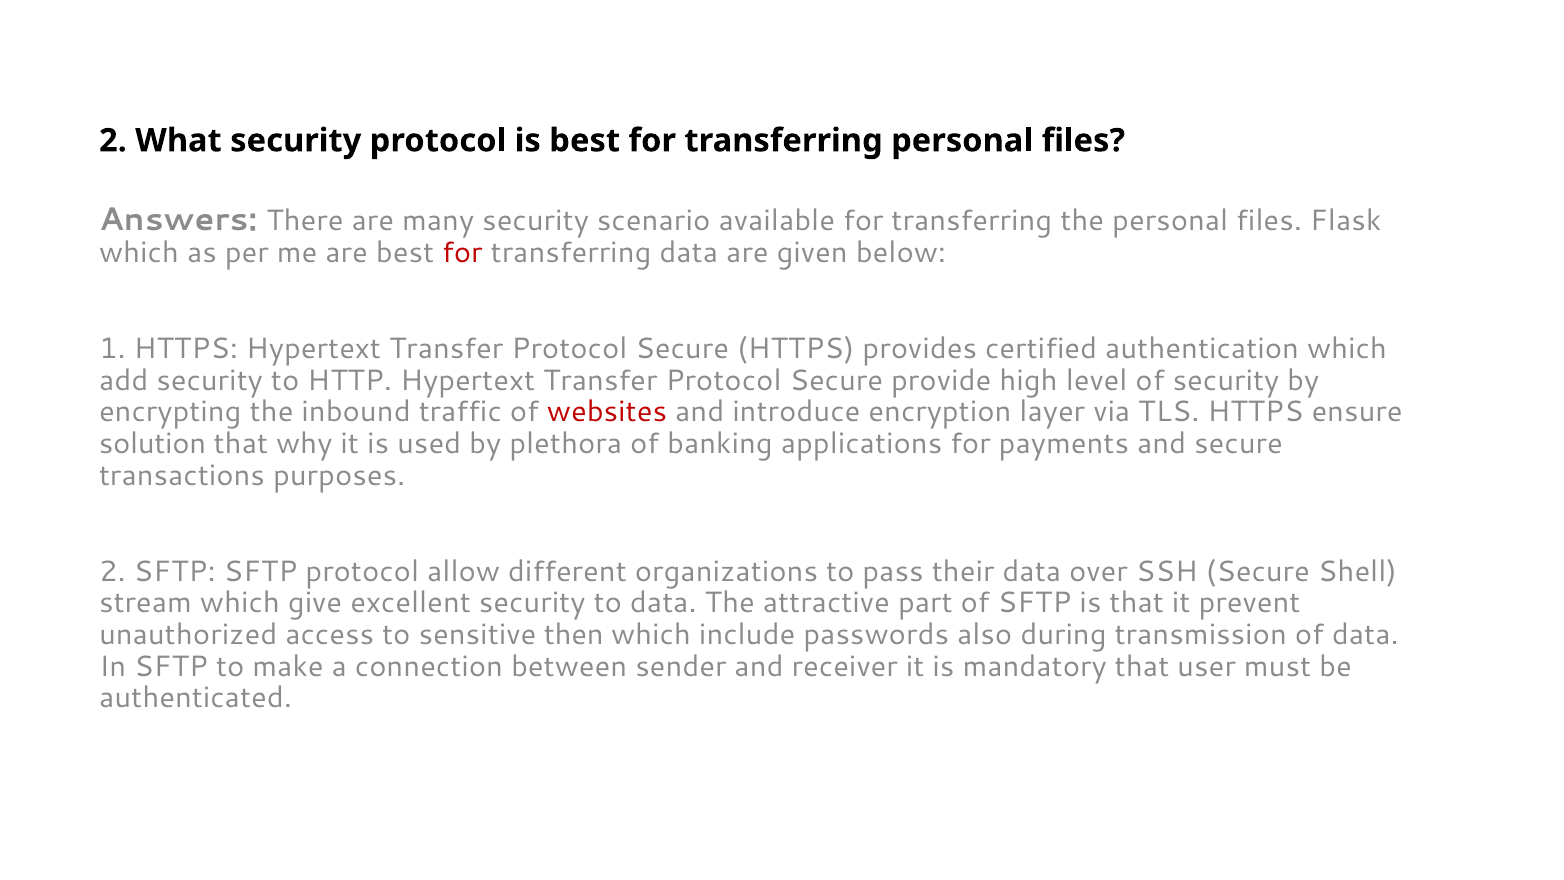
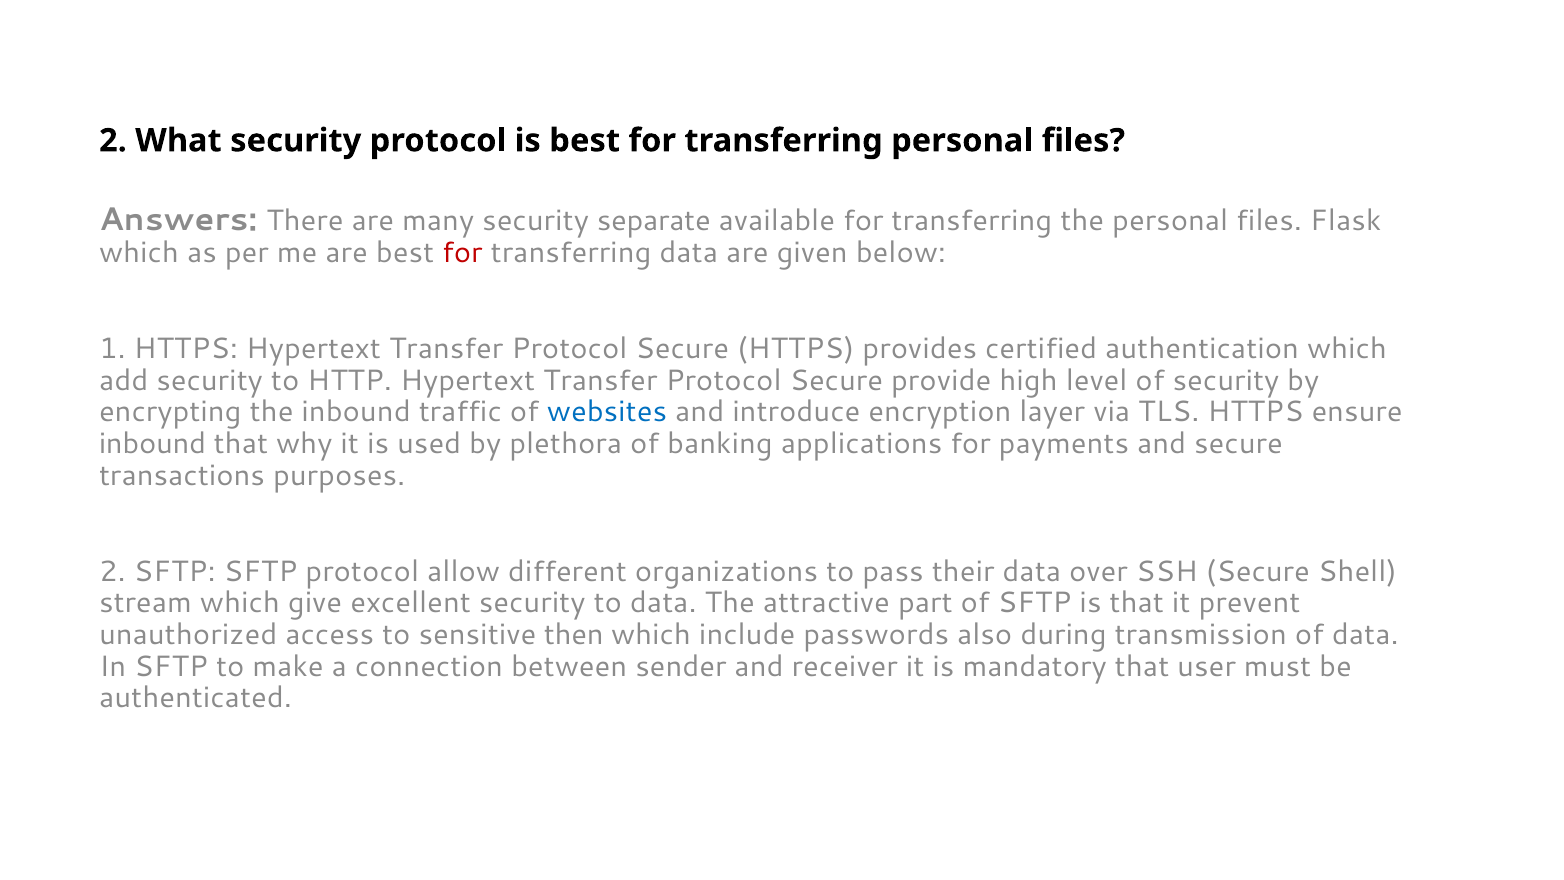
scenario: scenario -> separate (654, 220)
websites colour: red -> blue (607, 412)
solution: solution -> inbound (153, 444)
